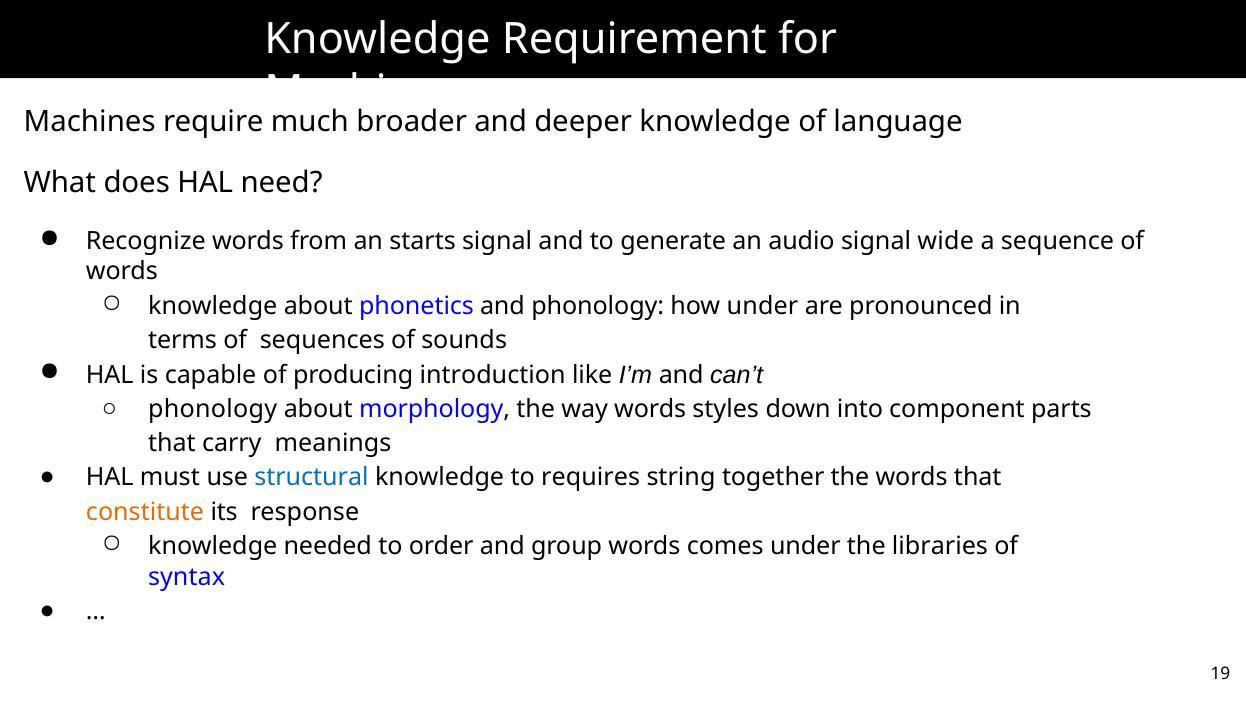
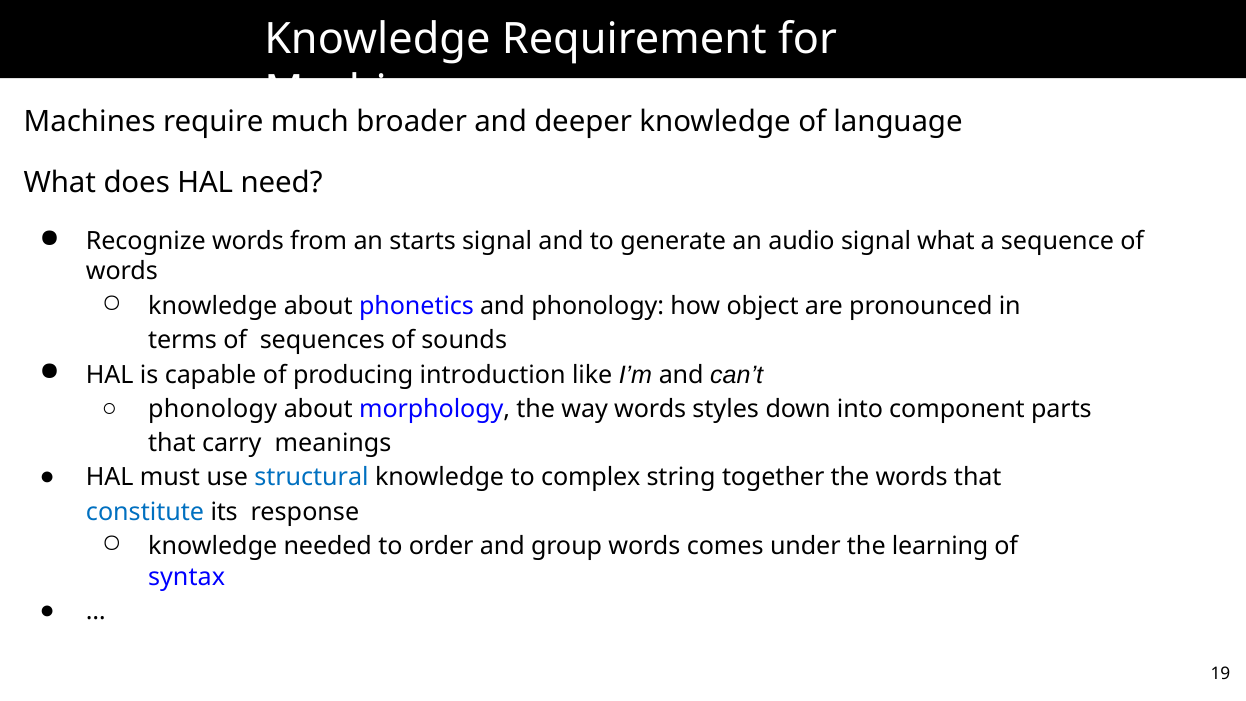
signal wide: wide -> what (946, 241)
how under: under -> object (763, 306)
requires: requires -> complex (591, 478)
constitute colour: orange -> blue (145, 512)
libraries: libraries -> learning (940, 547)
